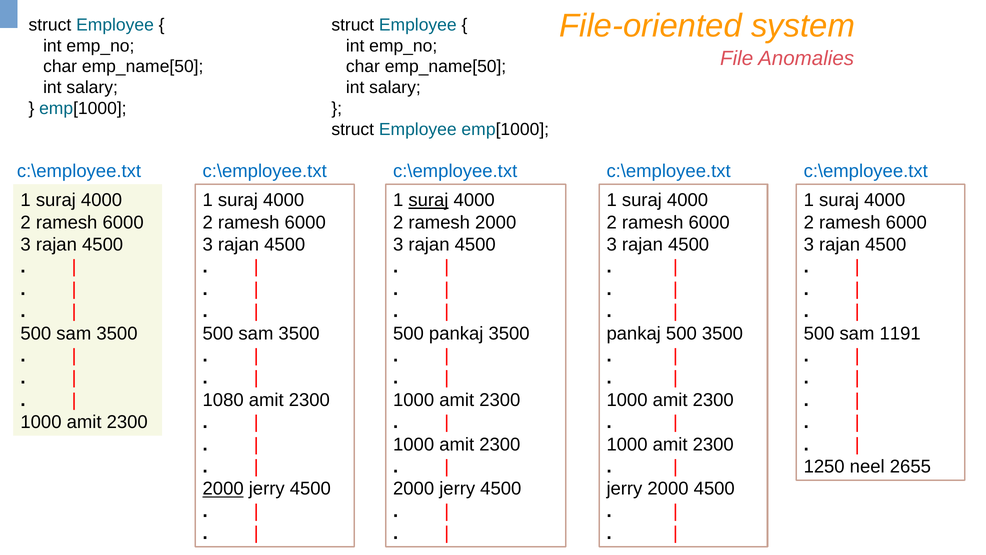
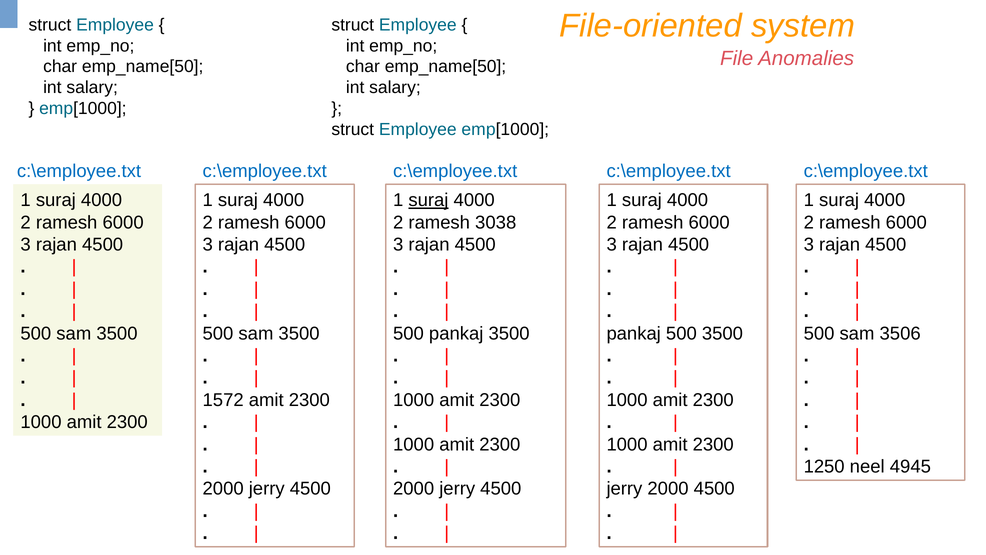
ramesh 2000: 2000 -> 3038 (496, 222)
1191: 1191 -> 3506 (900, 333)
1080: 1080 -> 1572 (223, 400)
2655: 2655 -> 4945 (910, 466)
2000 underline: present -> none (223, 489)
